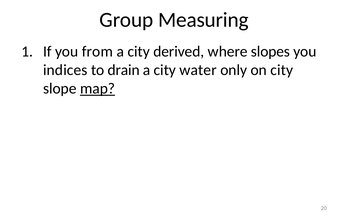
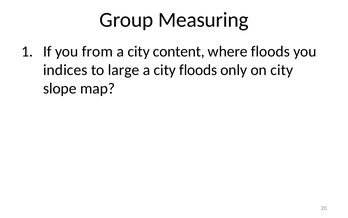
derived: derived -> content (179, 51)
where slopes: slopes -> floods (270, 51)
drain: drain -> large (124, 70)
city water: water -> floods (198, 70)
map underline: present -> none (98, 88)
